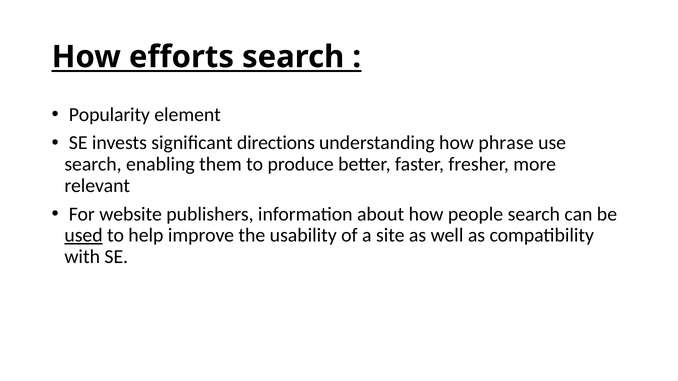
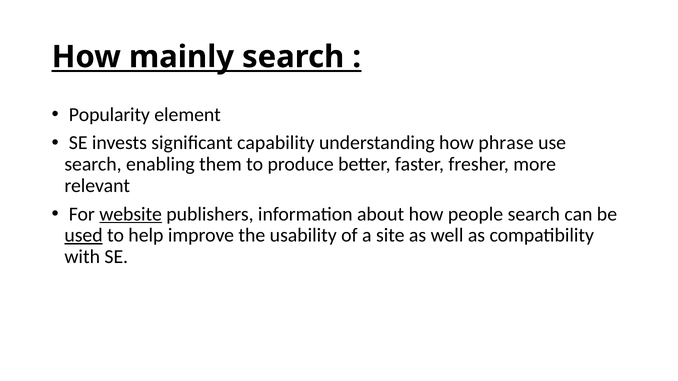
efforts: efforts -> mainly (181, 57)
directions: directions -> capability (276, 143)
website underline: none -> present (131, 214)
